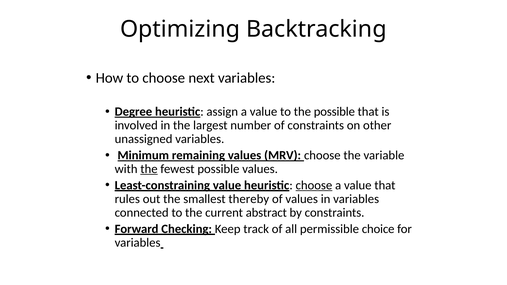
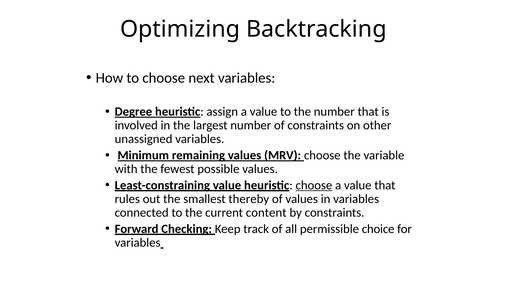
the possible: possible -> number (334, 112)
the underline: present -> none (149, 169)
abstract: abstract -> content (266, 213)
